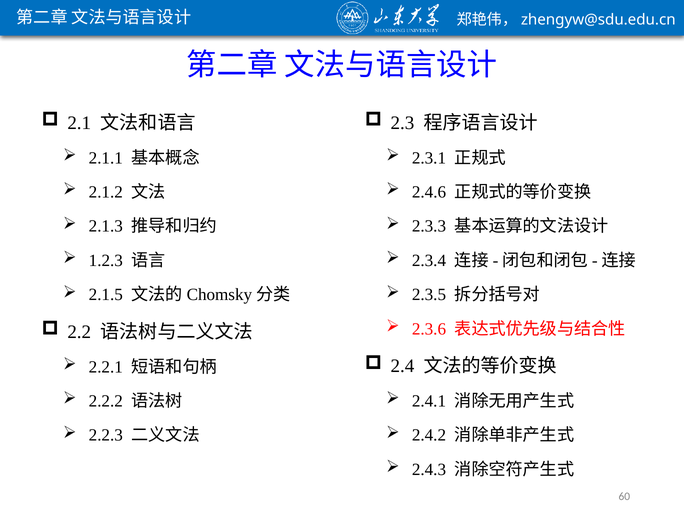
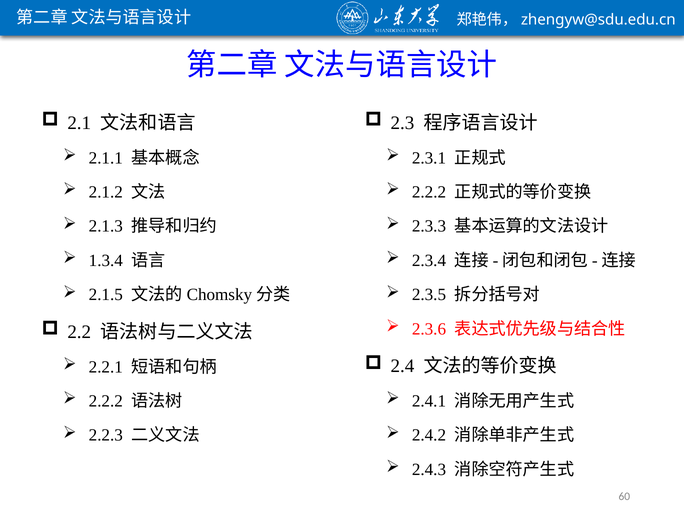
2.4.6: 2.4.6 -> 2.2.2 (429, 192)
1.2.3: 1.2.3 -> 1.3.4 (106, 261)
